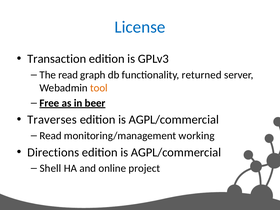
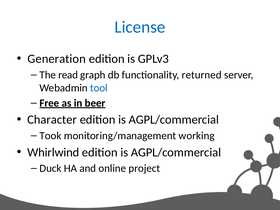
Transaction: Transaction -> Generation (57, 59)
tool colour: orange -> blue (99, 88)
Traverses: Traverses -> Character (52, 120)
Read: Read -> Took (50, 136)
Directions: Directions -> Whirlwind (53, 152)
Shell: Shell -> Duck (51, 168)
